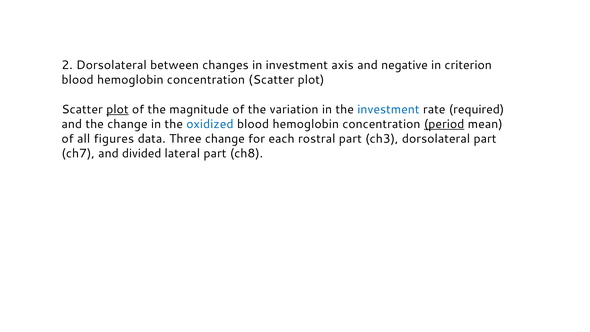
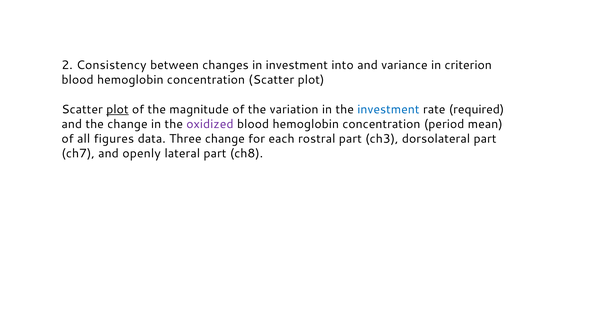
2 Dorsolateral: Dorsolateral -> Consistency (111, 65)
axis: axis -> into (343, 65)
negative: negative -> variance (404, 65)
oxidized colour: blue -> purple (210, 124)
period underline: present -> none (444, 124)
divided: divided -> openly (142, 154)
